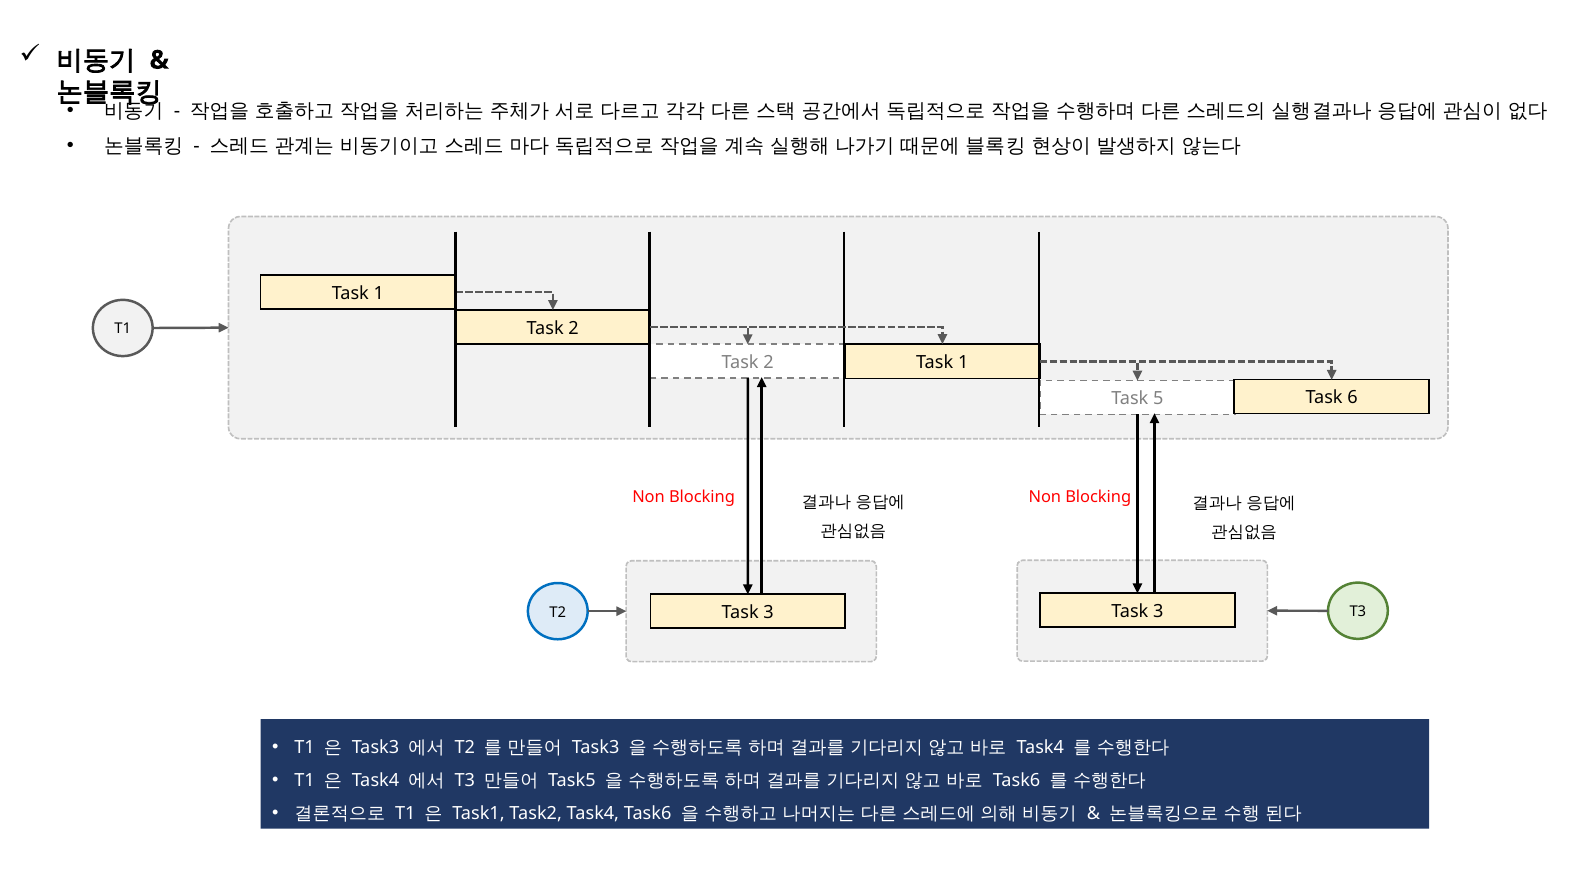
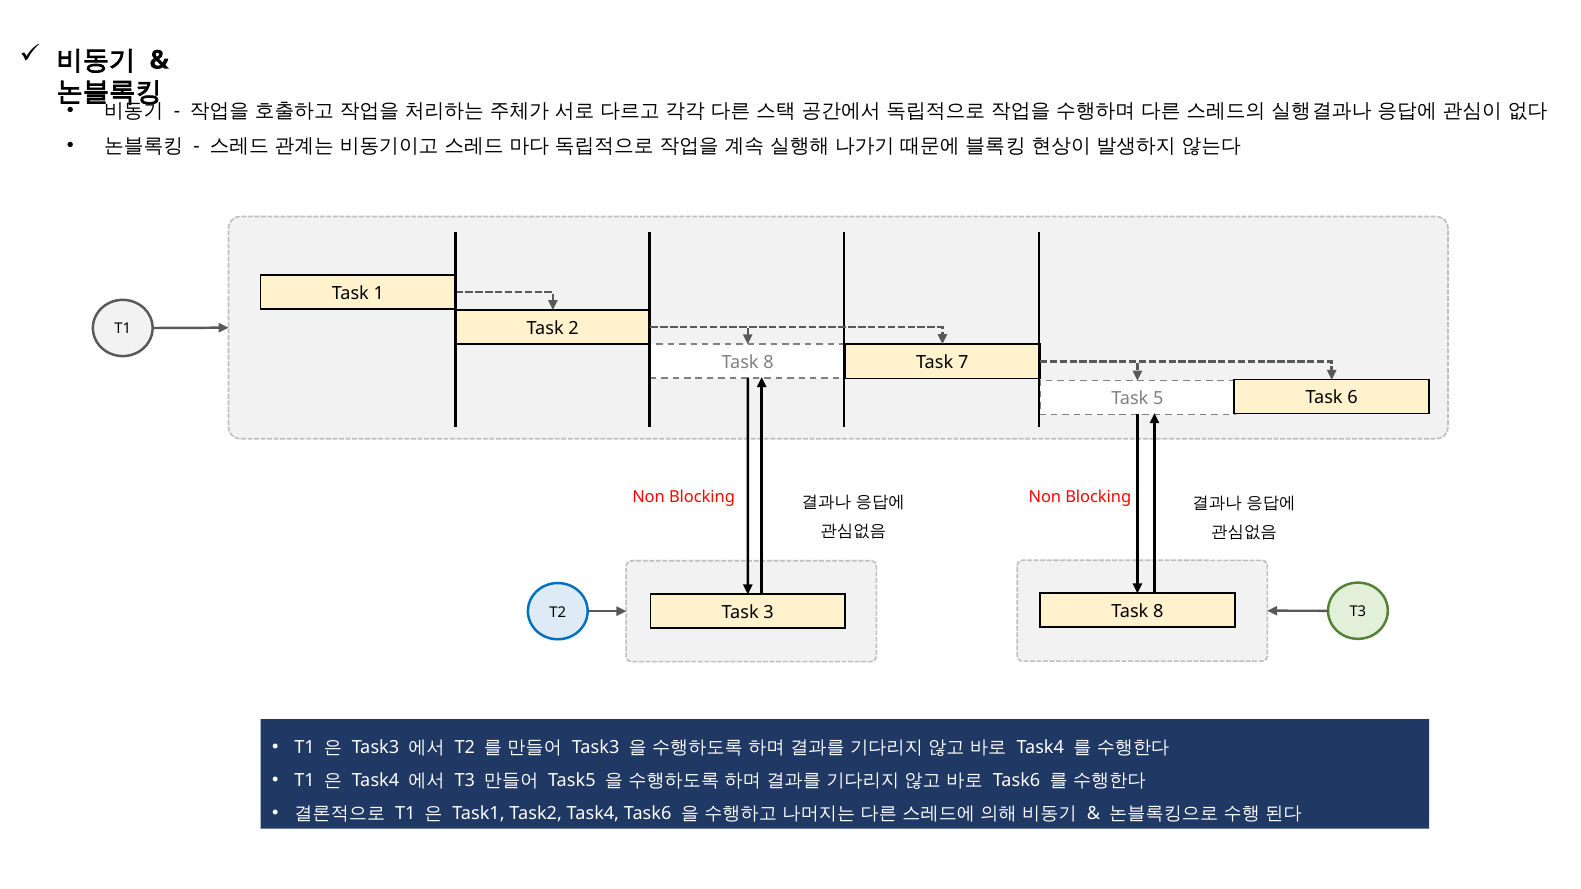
2: 2 -> 8 (769, 362)
1: 1 -> 7 (963, 363)
3: 3 -> 8 (1158, 612)
